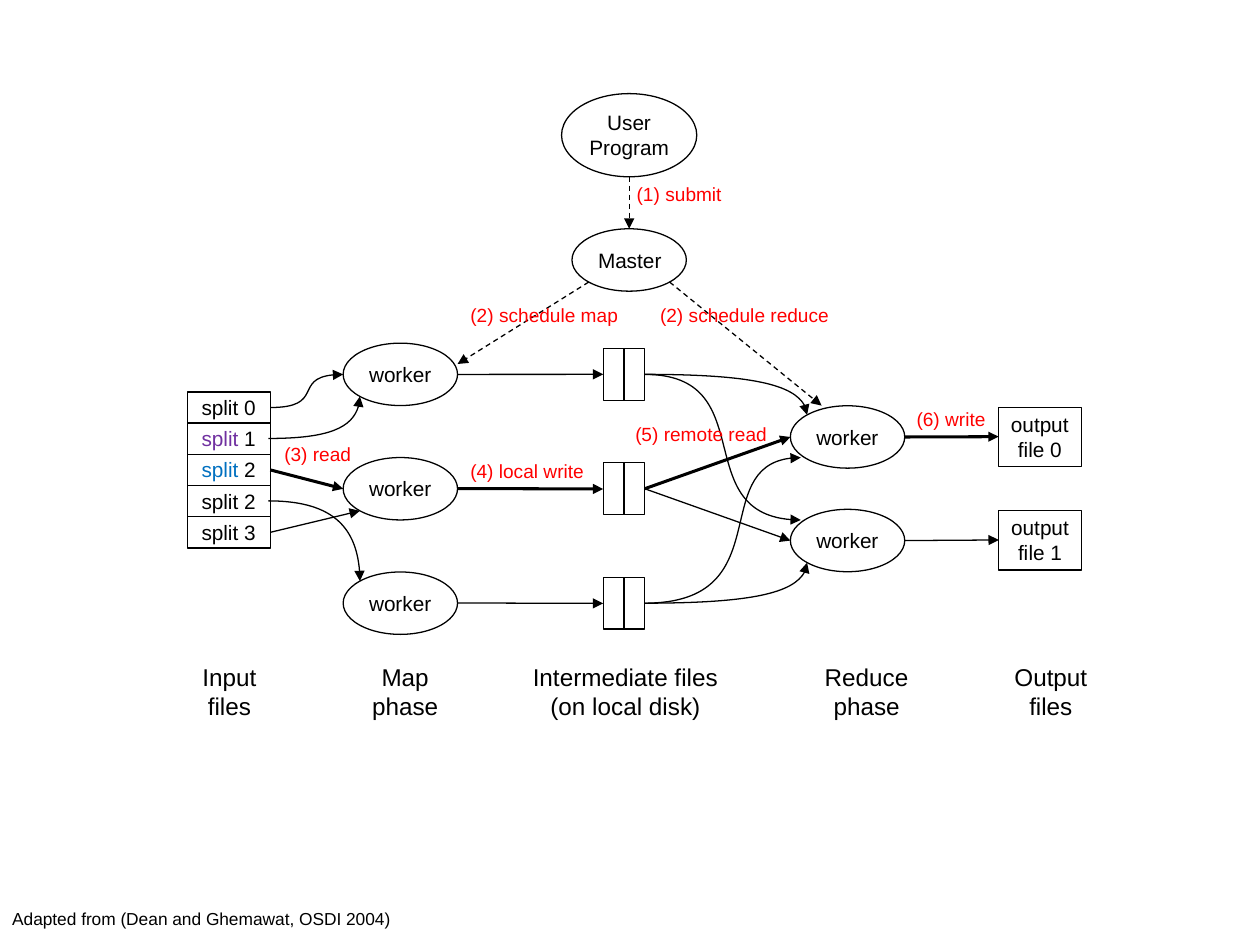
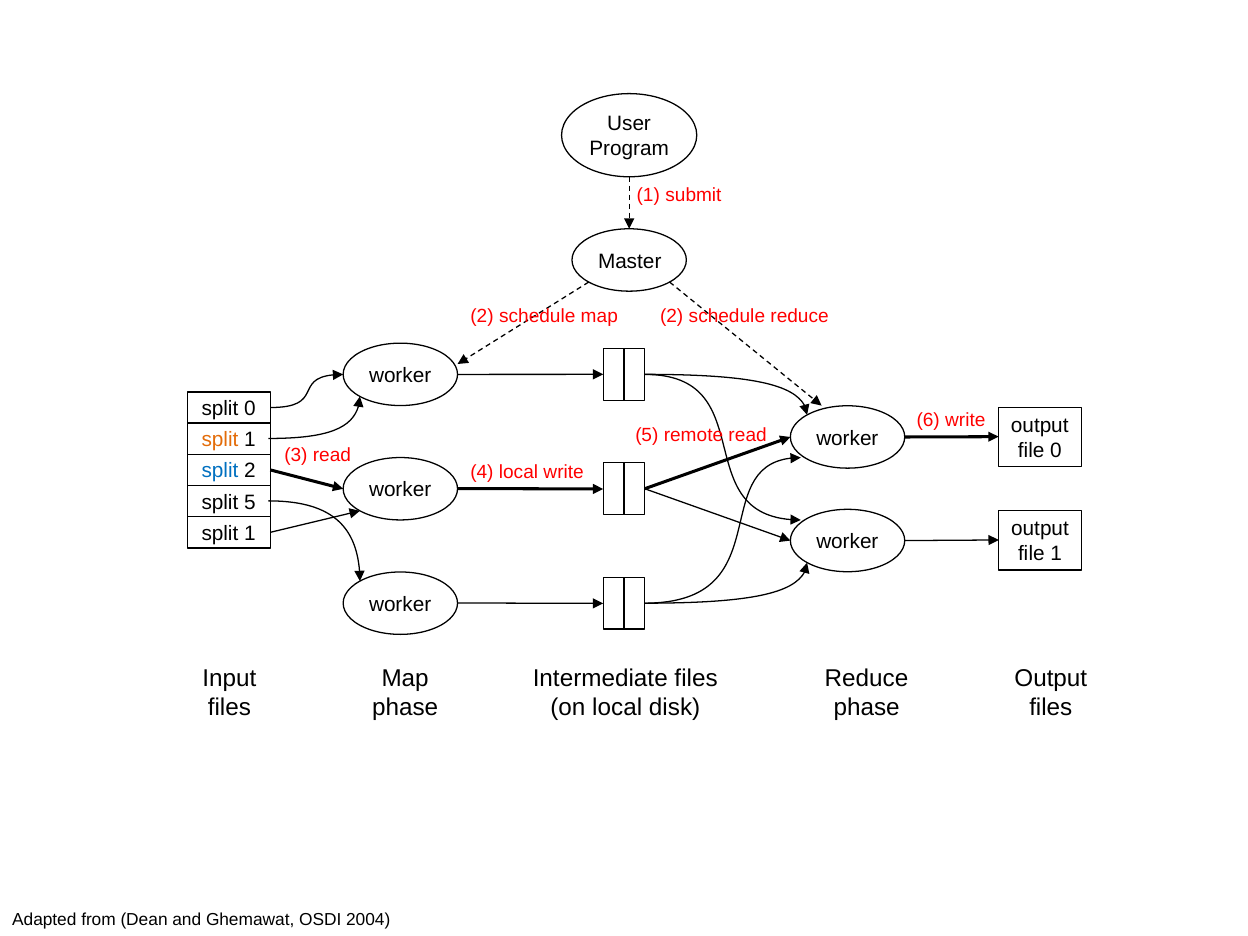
split colour: purple -> orange (220, 440)
2: 2 -> 5 (250, 502)
3: 3 -> 1 (250, 534)
